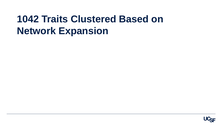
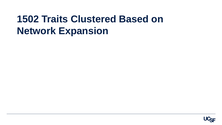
1042: 1042 -> 1502 (28, 19)
